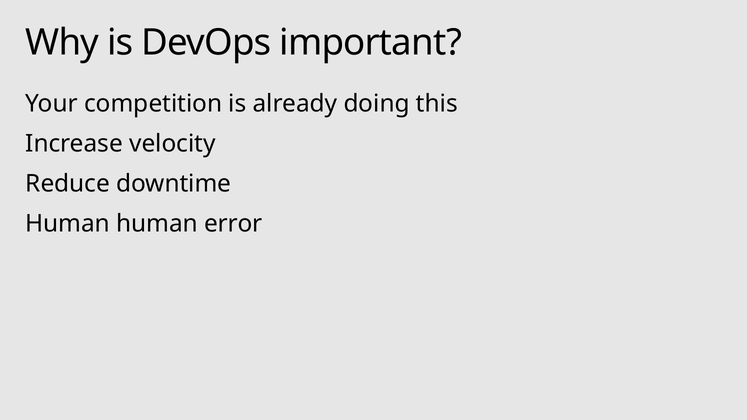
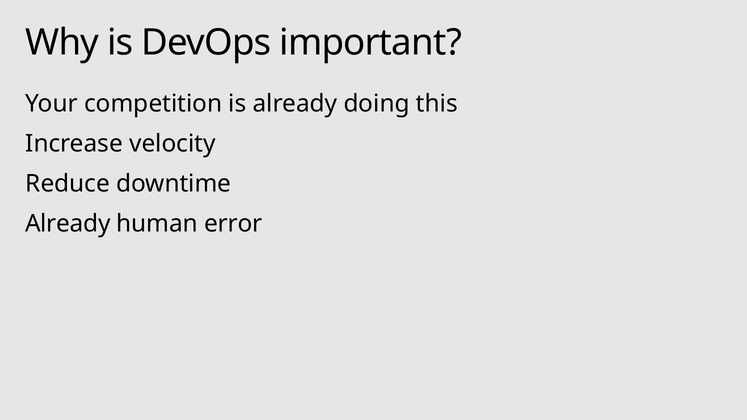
Human: Human -> Already (68, 224)
